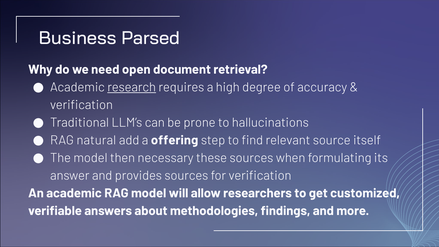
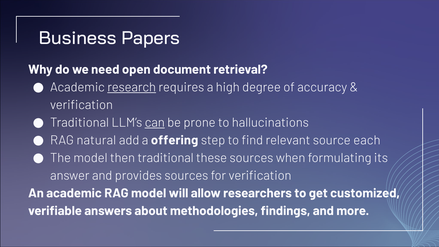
Parsed: Parsed -> Papers (151, 38)
can underline: none -> present (155, 122)
itself: itself -> each (367, 140)
then necessary: necessary -> traditional (166, 158)
